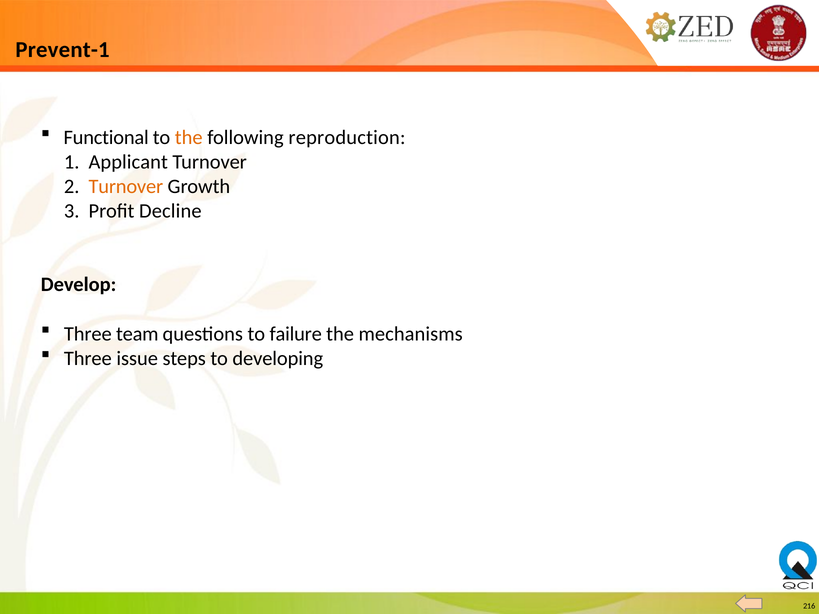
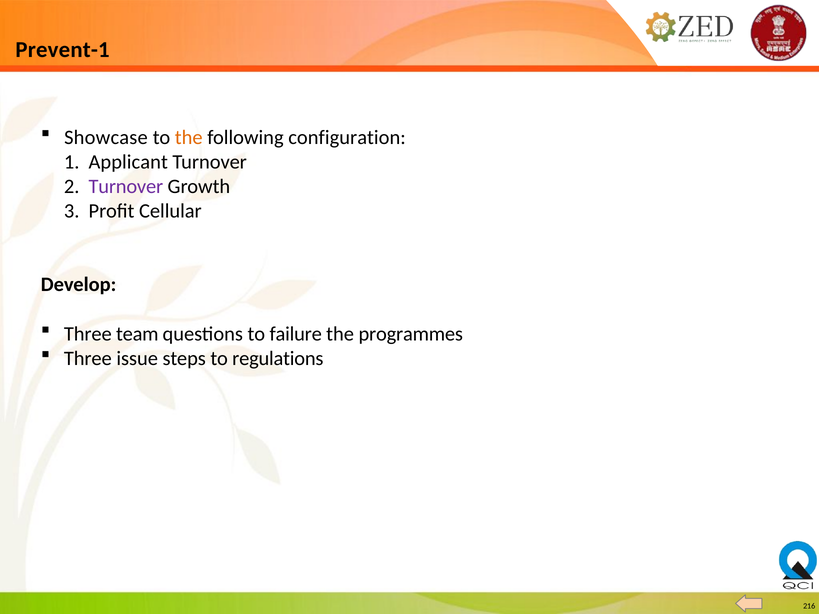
Functional: Functional -> Showcase (106, 137)
reproduction: reproduction -> configuration (347, 137)
Turnover colour: orange -> purple (126, 186)
Decline: Decline -> Cellular (170, 211)
mechanisms: mechanisms -> programmes (411, 334)
developing: developing -> regulations (278, 358)
